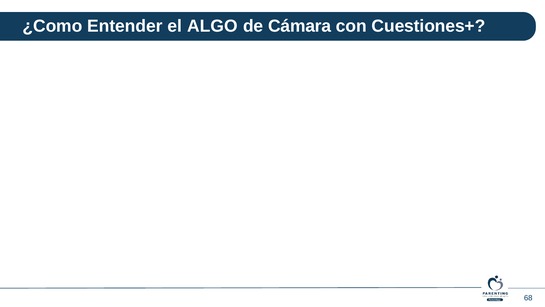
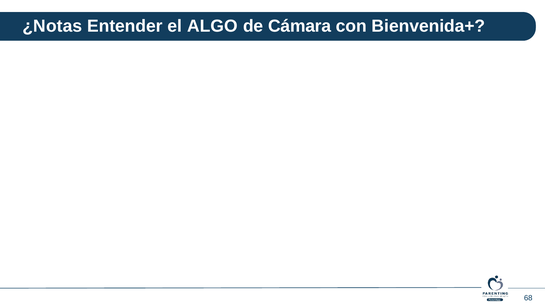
¿Como: ¿Como -> ¿Notas (52, 26)
Cuestiones+: Cuestiones+ -> Bienvenida+ (428, 26)
